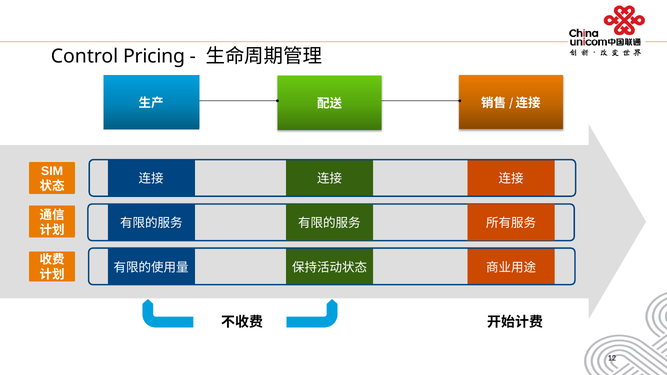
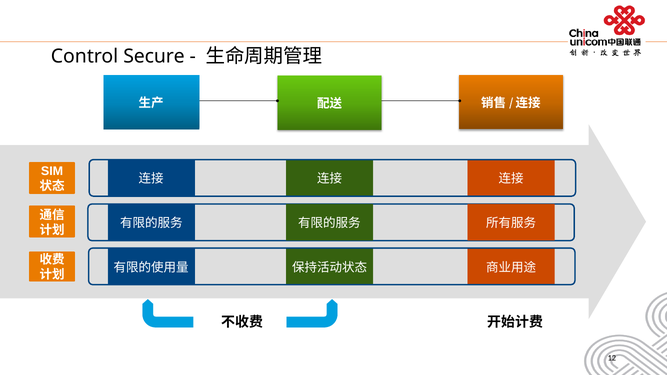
Pricing: Pricing -> Secure (154, 56)
